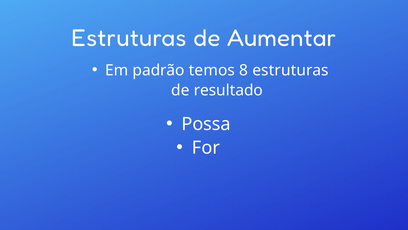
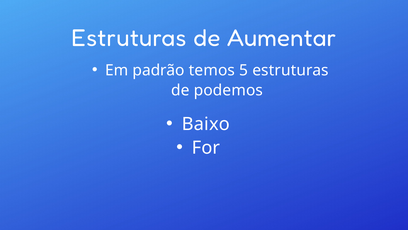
8: 8 -> 5 (244, 70)
resultado: resultado -> podemos (228, 90)
Possa: Possa -> Baixo (206, 124)
